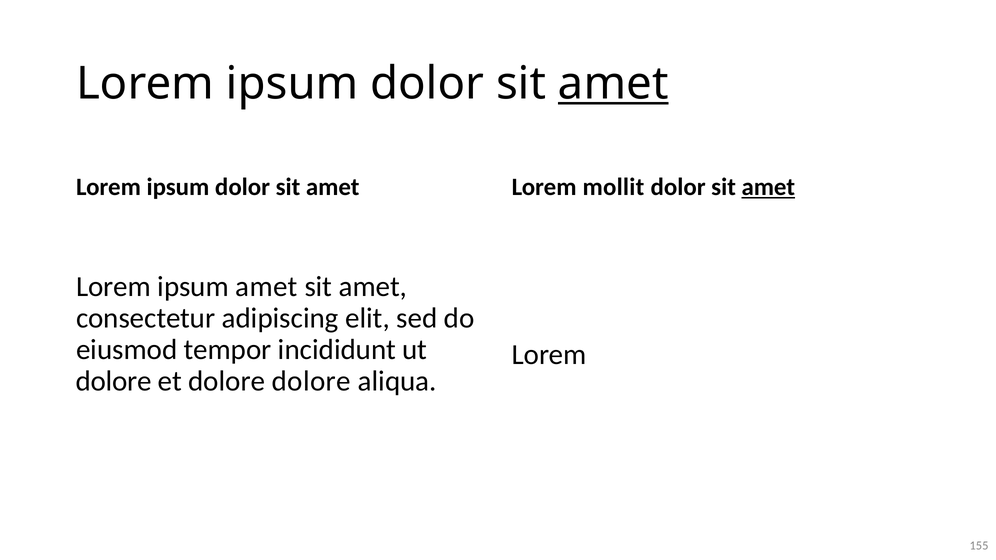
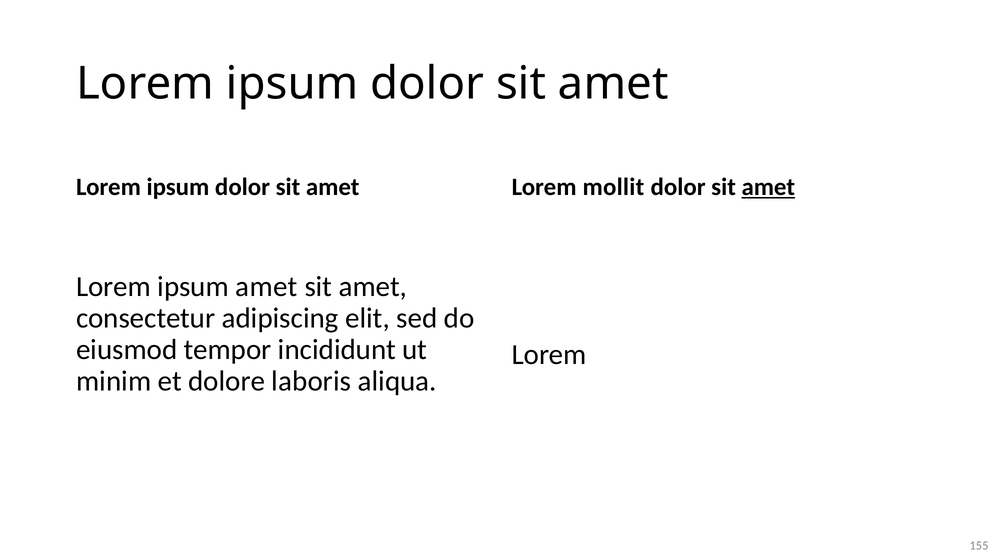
amet underline: present -> none (613, 84)
dolore: dolore -> minim (114, 381)
dolore dolore: dolore -> laboris (311, 381)
